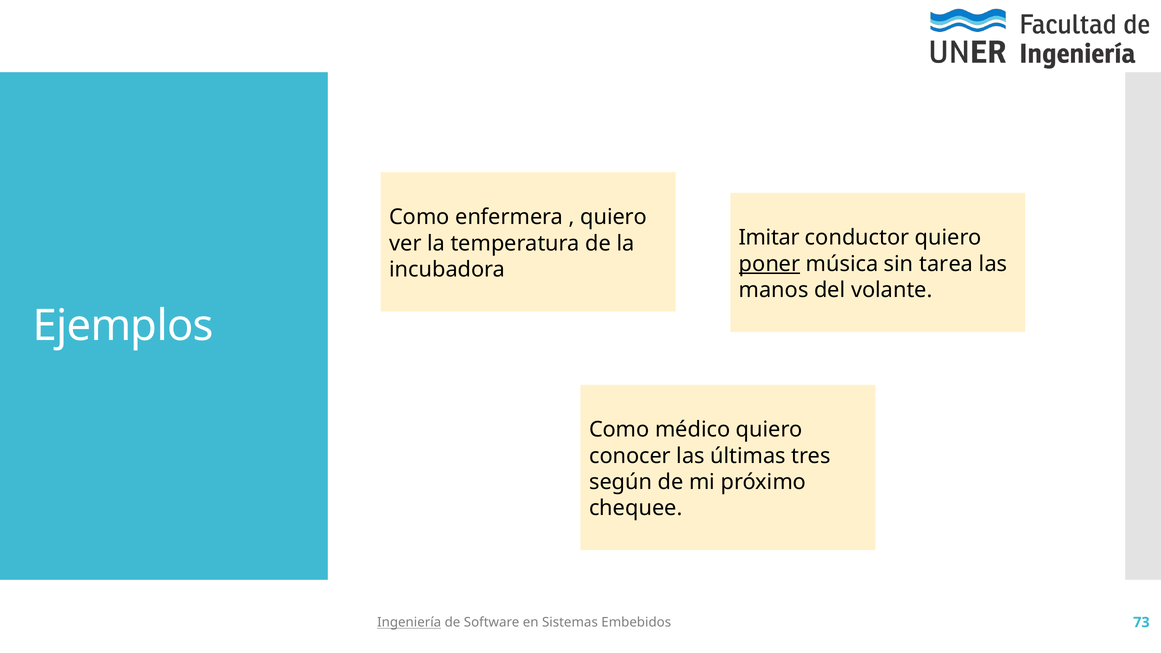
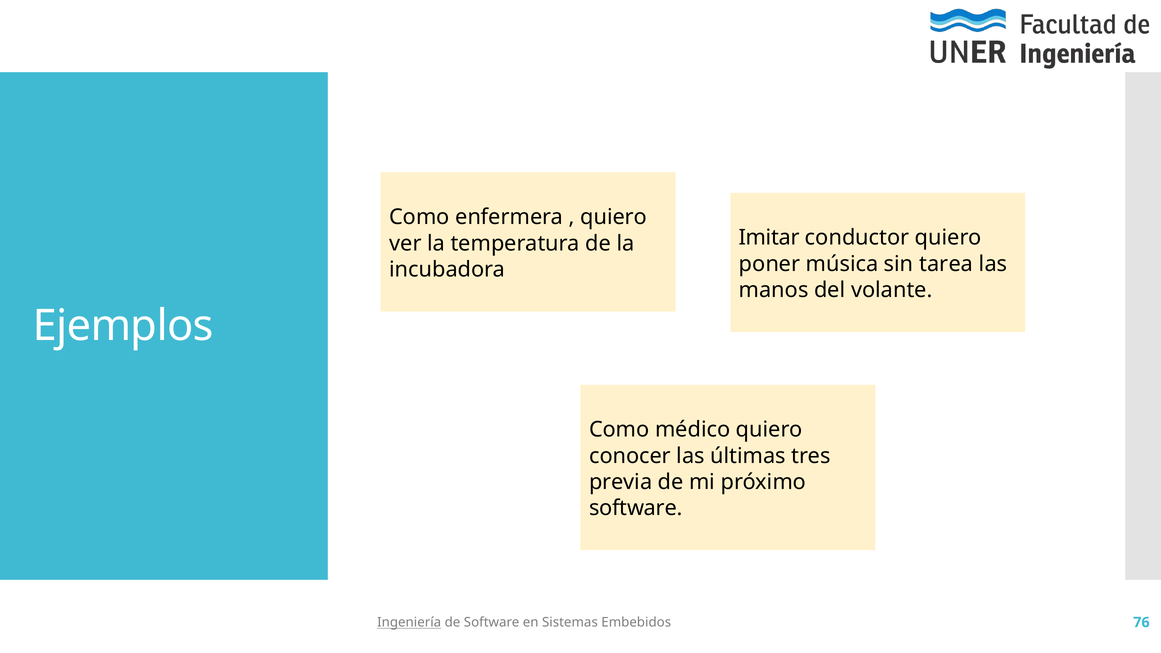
poner underline: present -> none (770, 264)
según: según -> previa (621, 482)
chequee: chequee -> software (636, 508)
73: 73 -> 76 (1141, 622)
